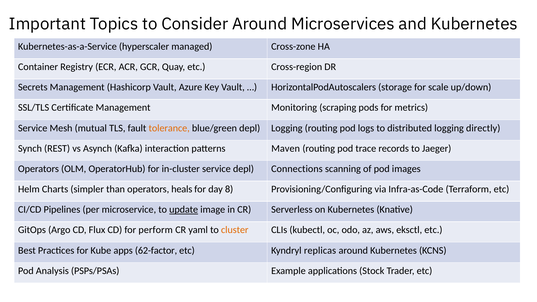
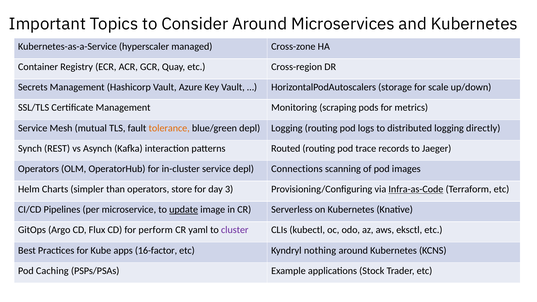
Maven: Maven -> Routed (286, 148)
heals: heals -> store (182, 189)
8: 8 -> 3 (229, 189)
Infra-as-Code underline: none -> present (416, 189)
cluster colour: orange -> purple (235, 230)
62-factor: 62-factor -> 16-factor (156, 250)
replicas: replicas -> nothing (320, 250)
Analysis: Analysis -> Caching (52, 271)
